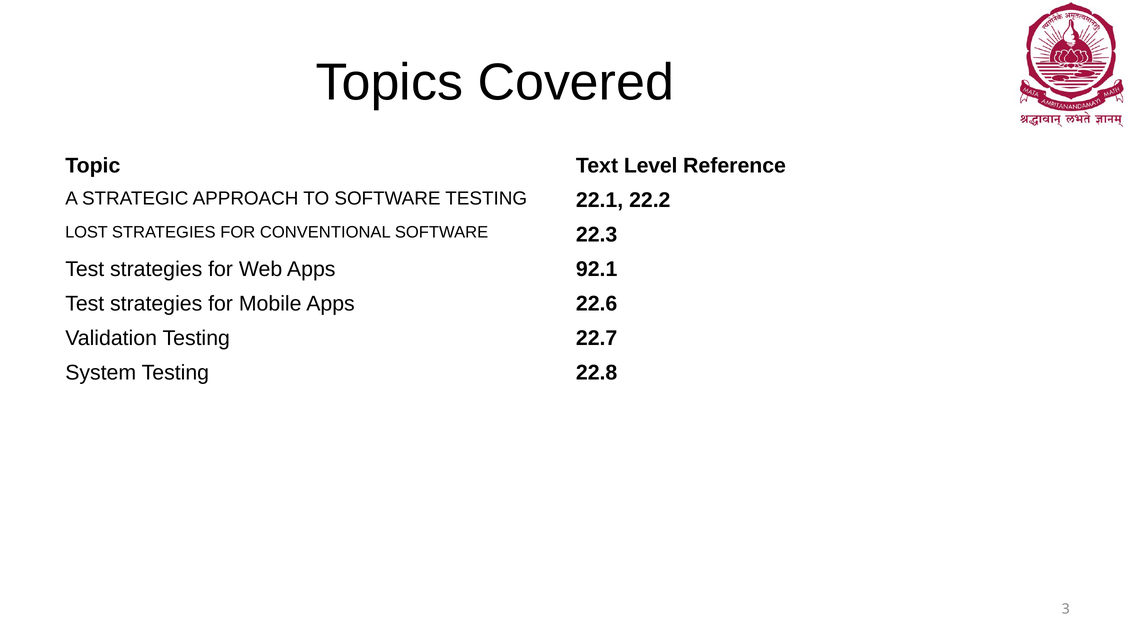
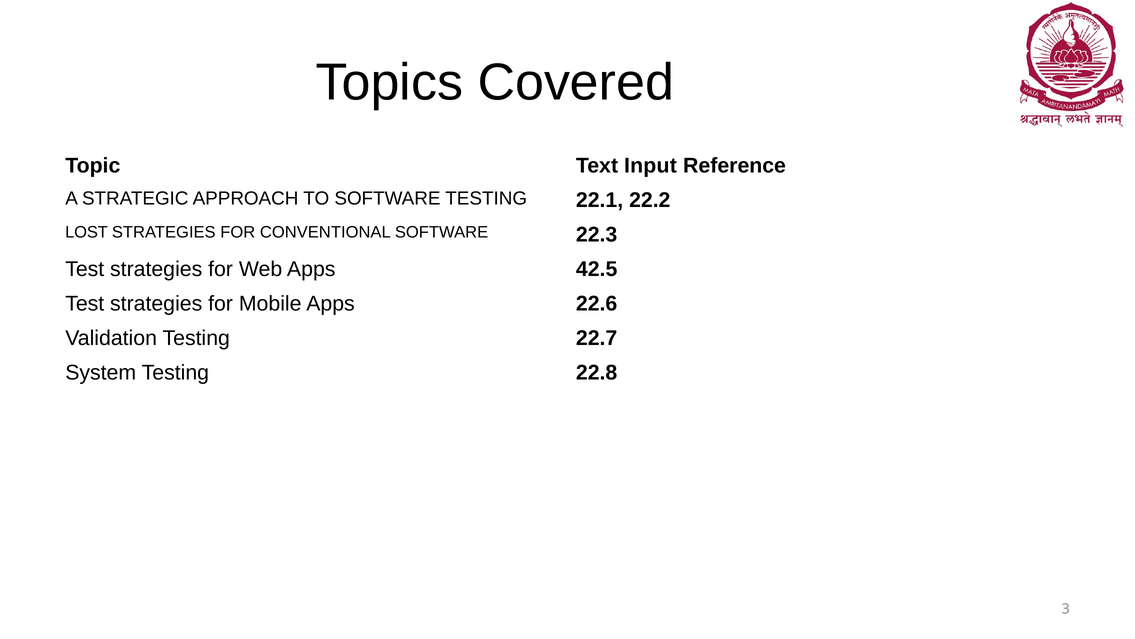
Level: Level -> Input (650, 166)
92.1: 92.1 -> 42.5 (597, 269)
